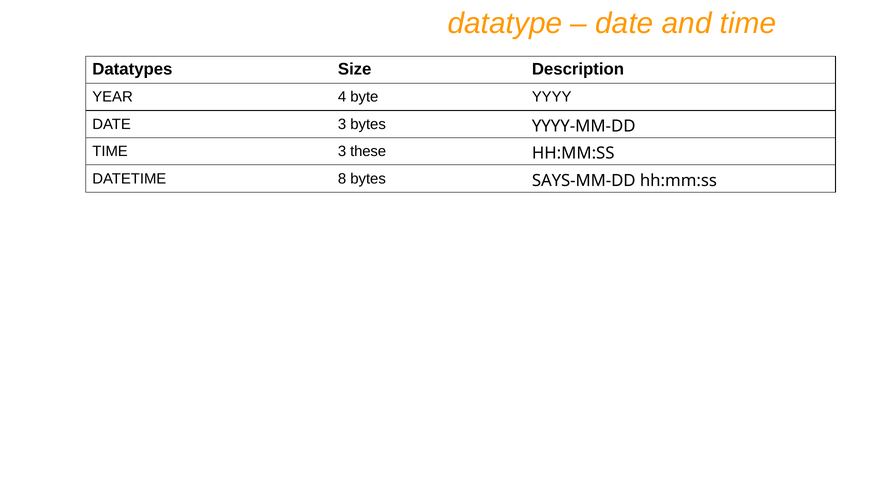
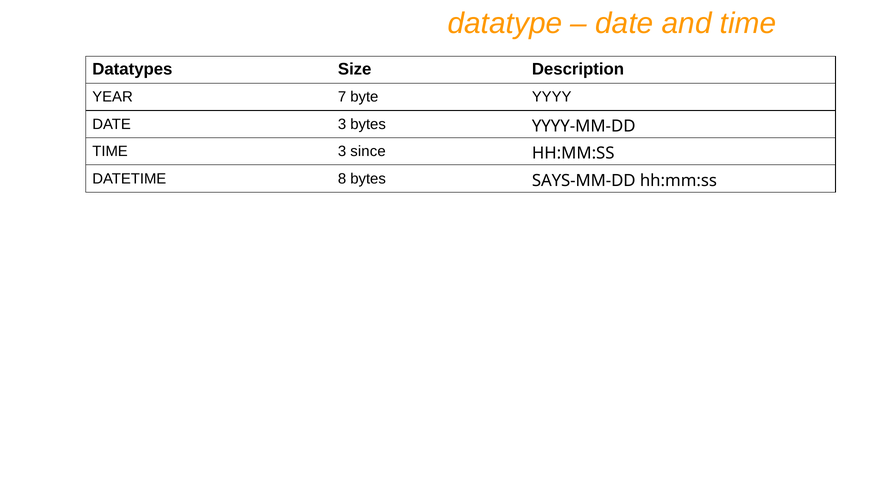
4: 4 -> 7 (342, 97)
these: these -> since (368, 152)
